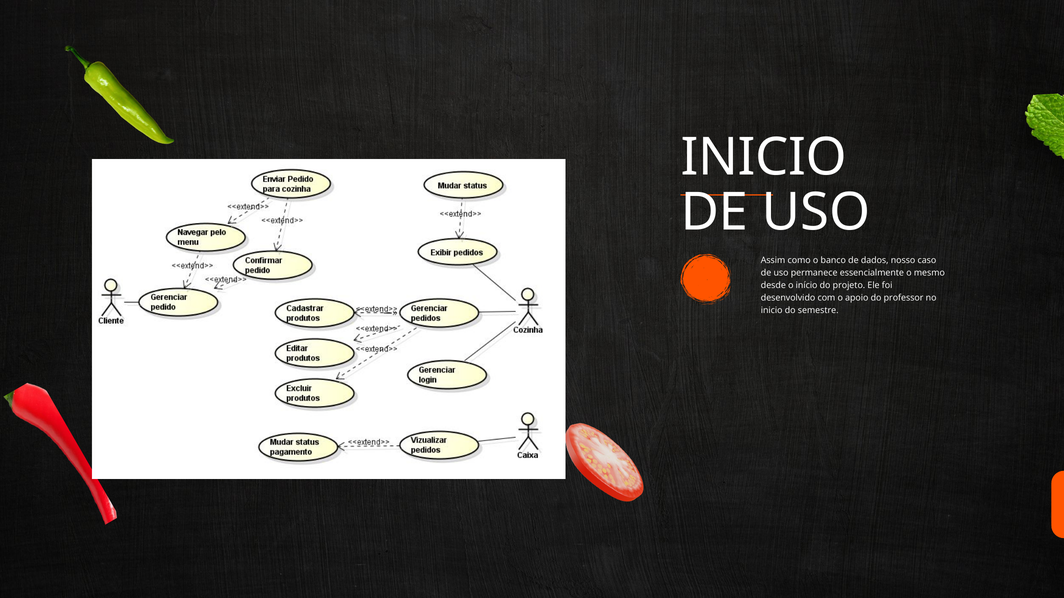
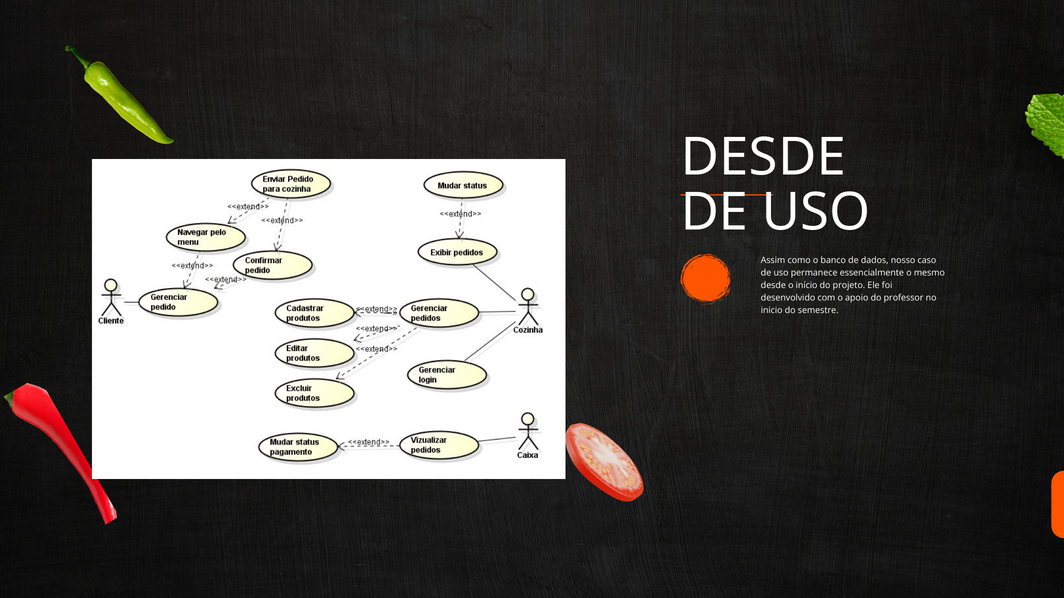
INICIO: INICIO -> DESDE (763, 157)
